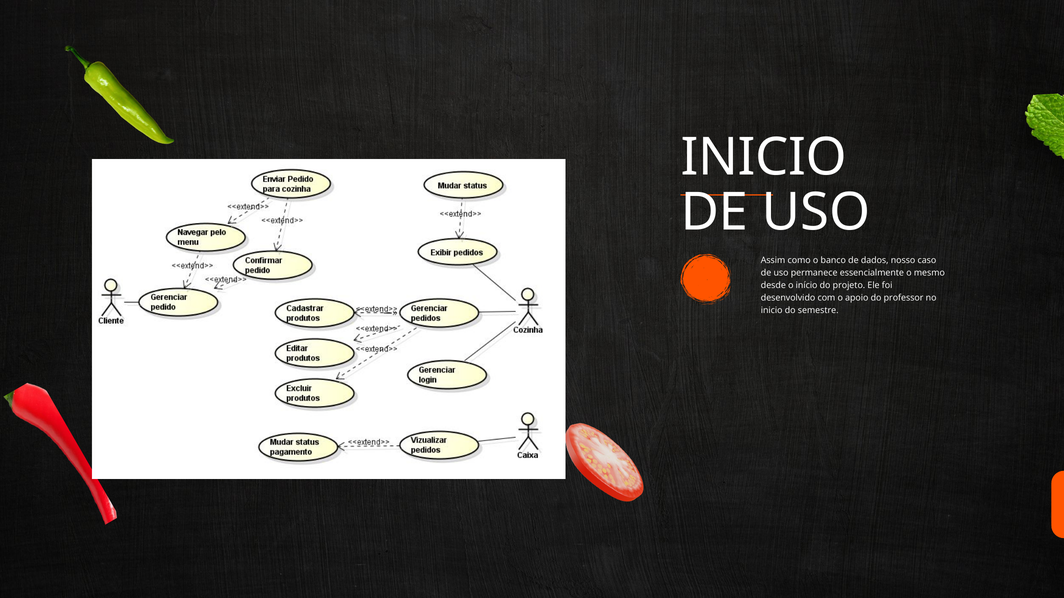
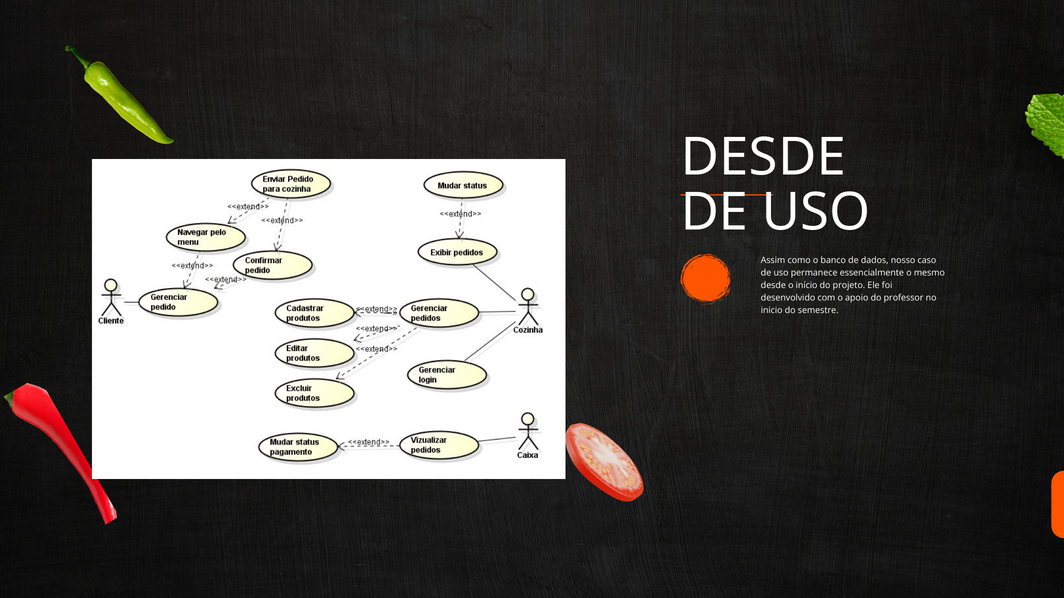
INICIO: INICIO -> DESDE (763, 157)
